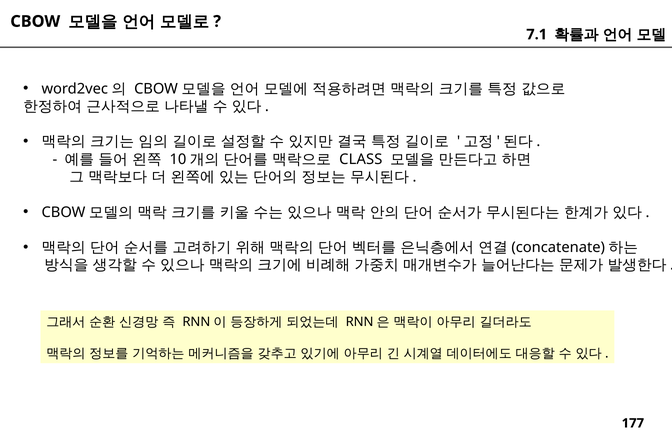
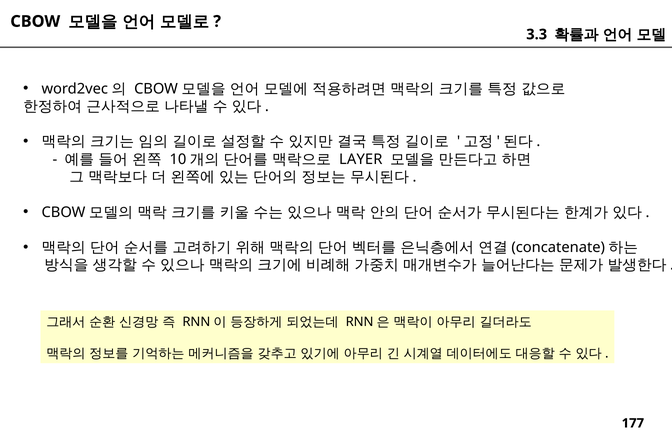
7.1: 7.1 -> 3.3 (537, 34)
CLASS: CLASS -> LAYER (361, 159)
